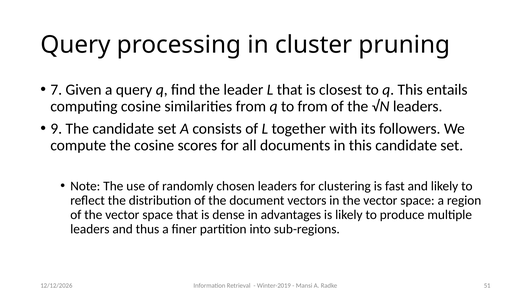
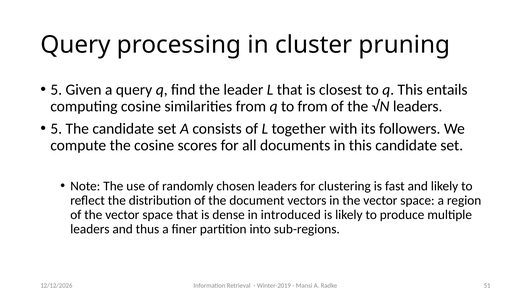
7: 7 -> 5 (56, 90)
9: 9 -> 5 (56, 129)
advantages: advantages -> introduced (291, 215)
